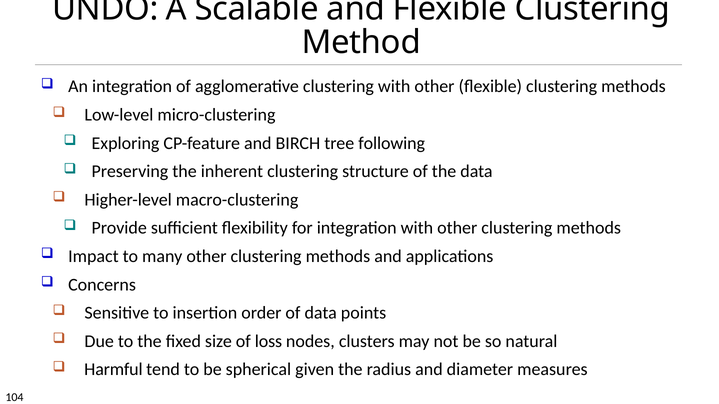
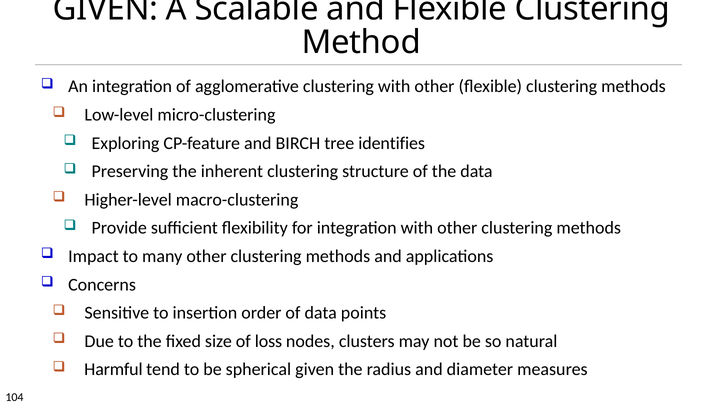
UNDO: UNDO -> GIVEN (105, 9)
following: following -> identifies (392, 143)
